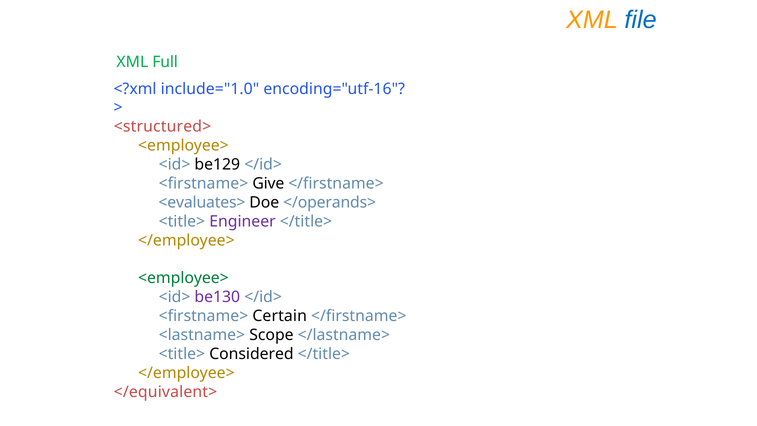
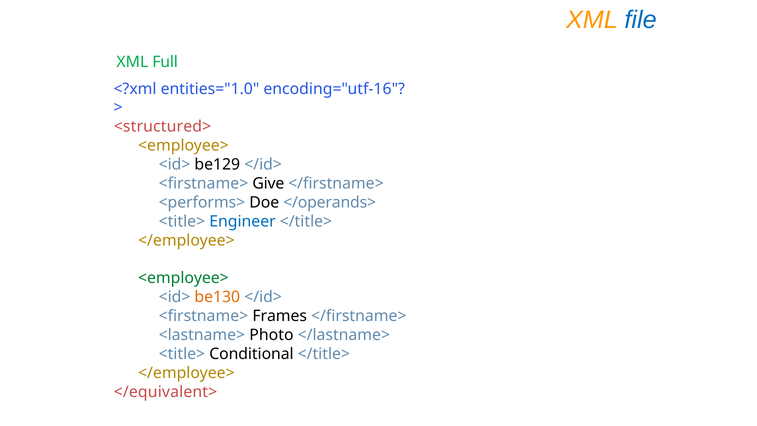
include="1.0: include="1.0 -> entities="1.0 (210, 89)
<evaluates>: <evaluates> -> <performs> (202, 202)
Engineer colour: purple -> blue (242, 221)
be130 colour: purple -> orange (217, 297)
Certain: Certain -> Frames (280, 316)
Scope: Scope -> Photo (271, 335)
Considered: Considered -> Conditional (251, 354)
